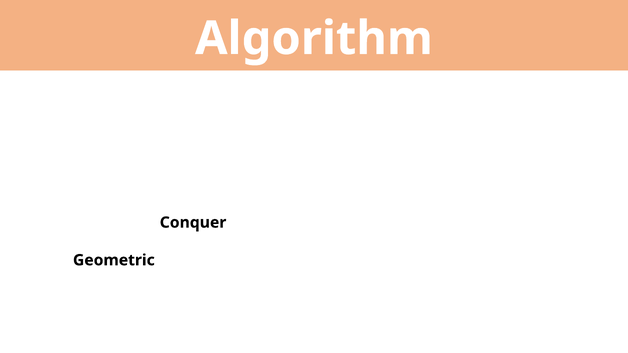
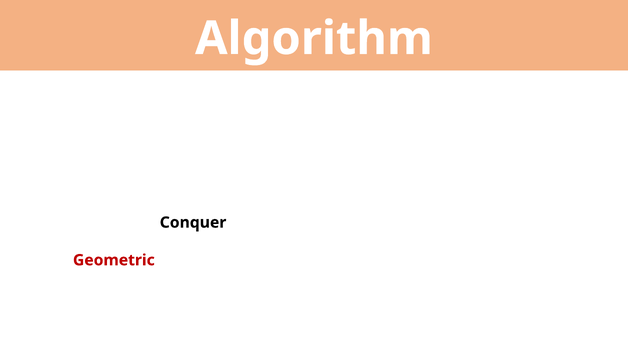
Geometric colour: black -> red (114, 260)
